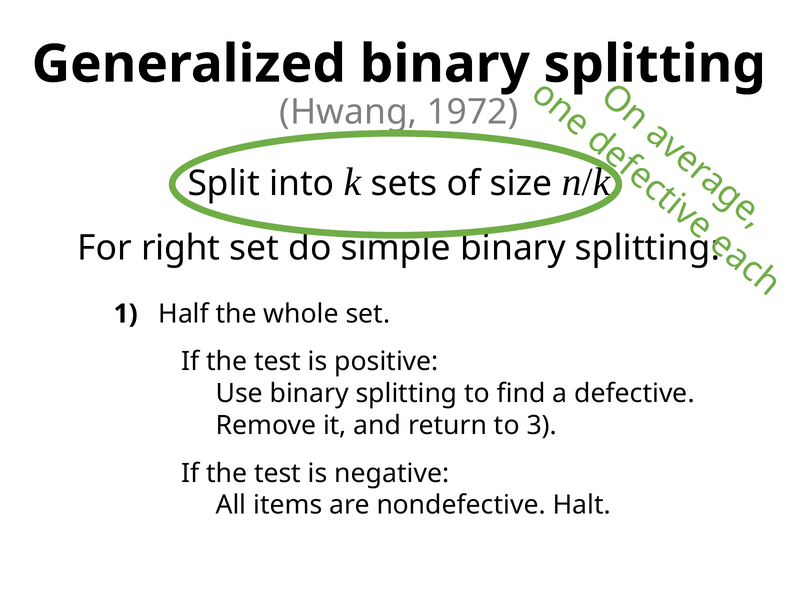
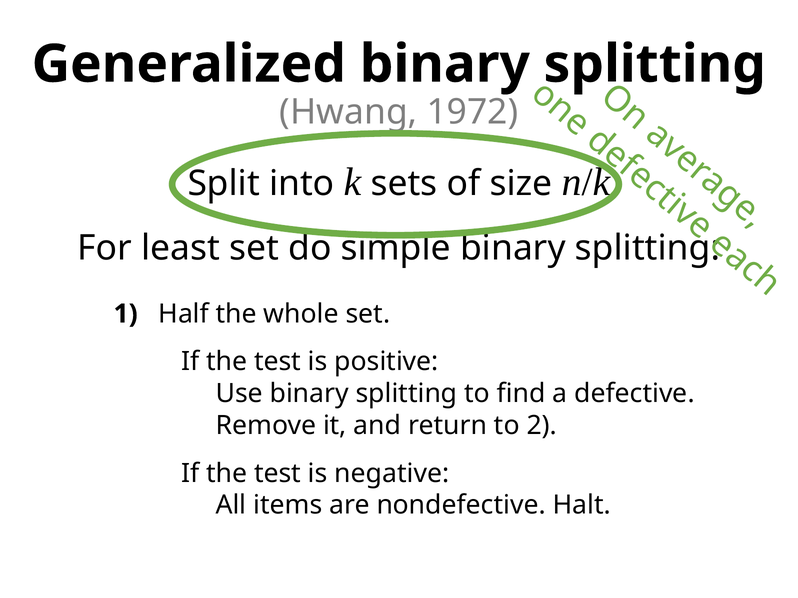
right: right -> least (180, 248)
3: 3 -> 2 (542, 426)
